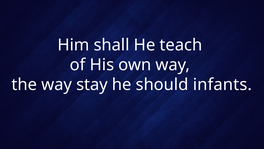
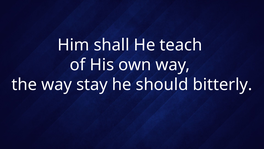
infants: infants -> bitterly (222, 84)
